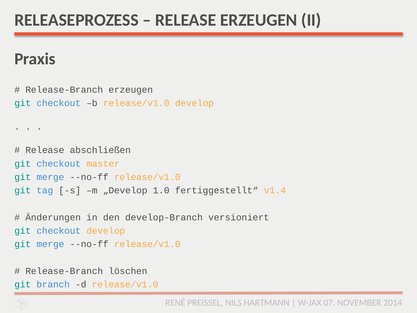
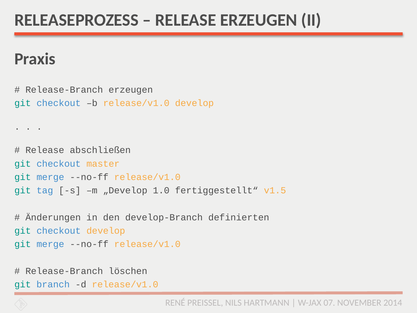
v1.4: v1.4 -> v1.5 (275, 190)
versioniert: versioniert -> definierten (239, 217)
